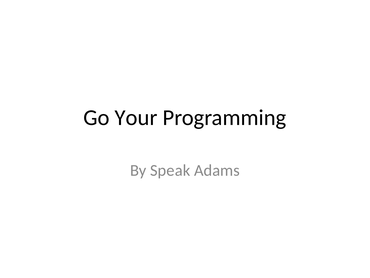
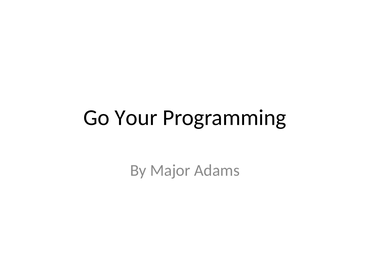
Speak: Speak -> Major (170, 170)
